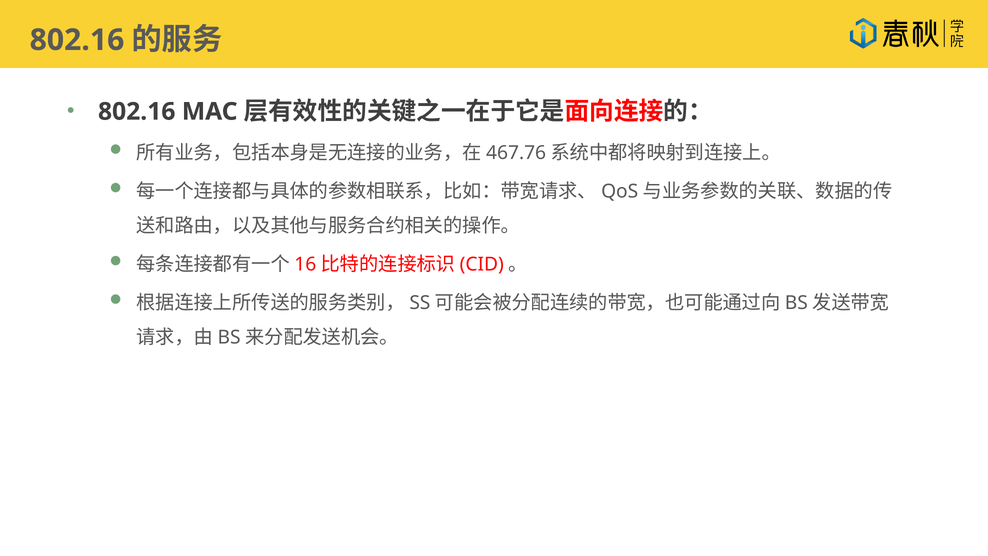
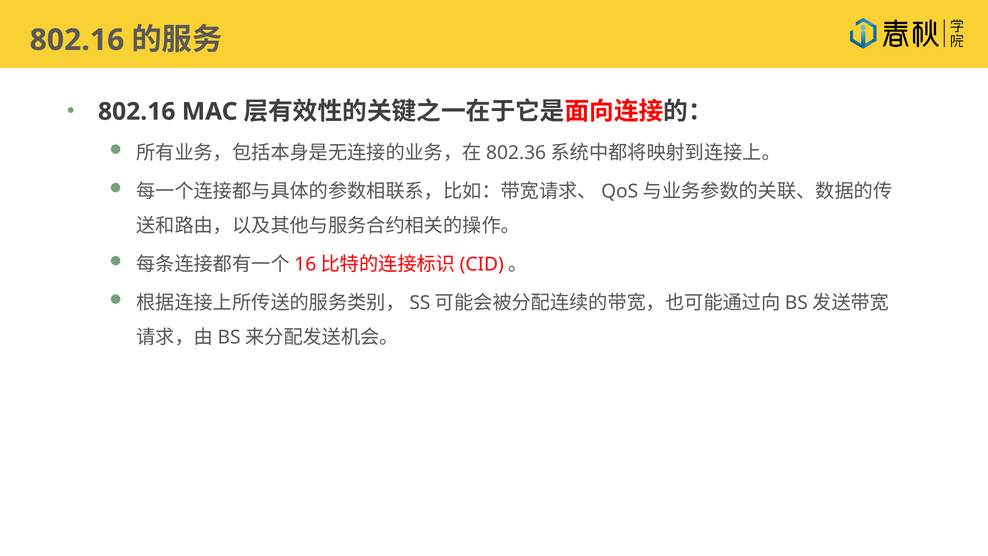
467.76: 467.76 -> 802.36 (516, 153)
